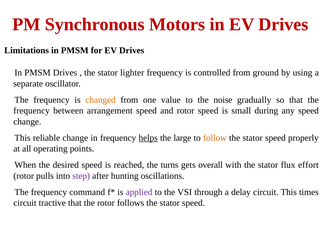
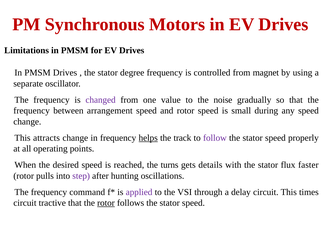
lighter: lighter -> degree (132, 73)
ground: ground -> magnet (266, 73)
changed colour: orange -> purple (101, 100)
reliable: reliable -> attracts (46, 138)
large: large -> track (182, 138)
follow colour: orange -> purple (215, 138)
overall: overall -> details (210, 165)
effort: effort -> faster (308, 165)
rotor underline: none -> present (106, 203)
